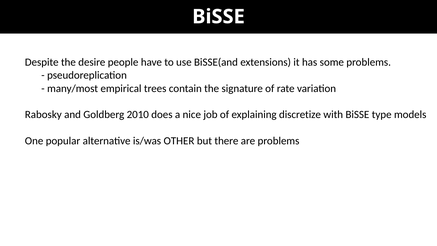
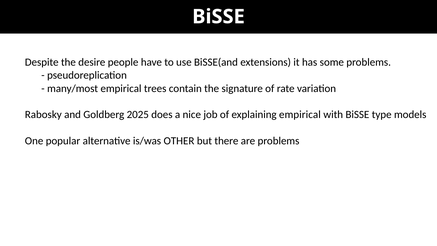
2010: 2010 -> 2025 (138, 115)
explaining discretize: discretize -> empirical (300, 115)
